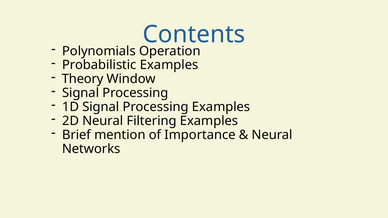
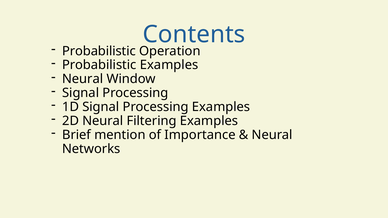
Polynomials: Polynomials -> Probabilistic (99, 51)
Theory: Theory -> Neural (83, 79)
